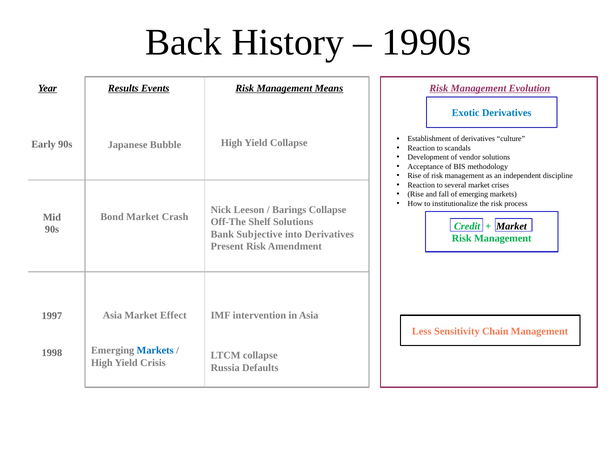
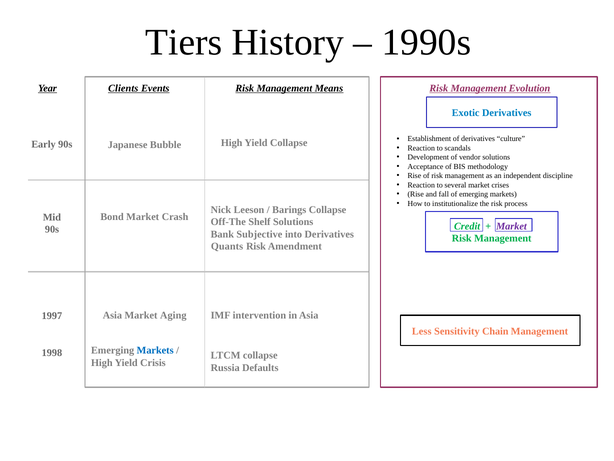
Back: Back -> Tiers (184, 43)
Results: Results -> Clients (123, 88)
Market colour: black -> purple (511, 226)
Present: Present -> Quants (227, 246)
Effect: Effect -> Aging (173, 315)
